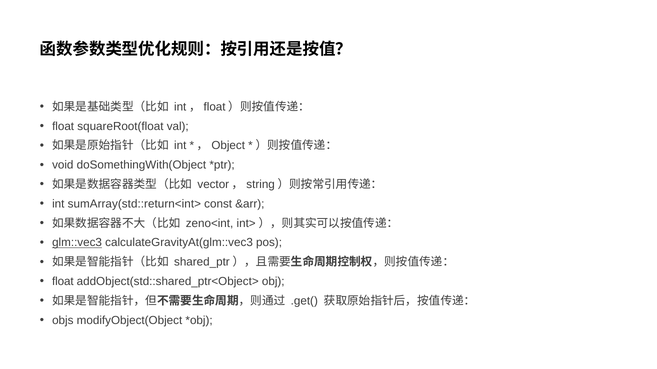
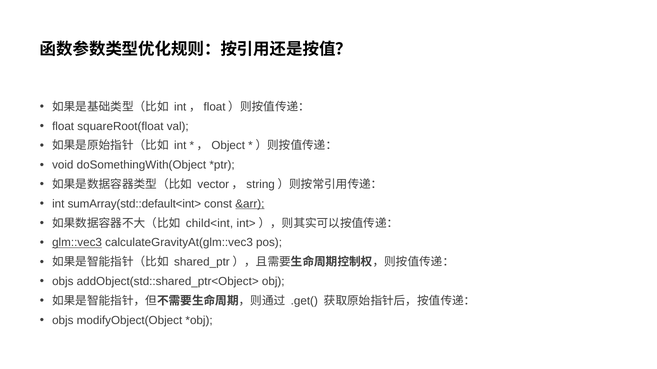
sumArray(std::return<int>: sumArray(std::return<int> -> sumArray(std::default<int> (134, 204)
&arr underline: none -> present (250, 204)
zeno<int: zeno<int -> child<int (209, 224)
float: float -> objs (63, 282)
